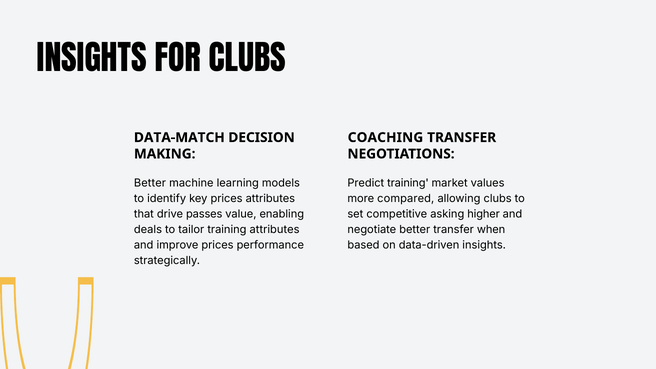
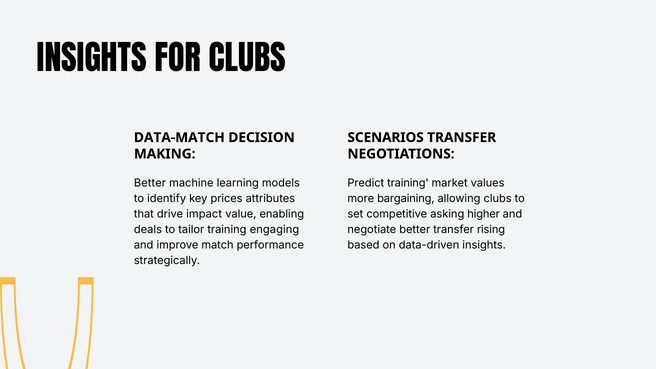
COACHING: COACHING -> SCENARIOS (386, 137)
compared: compared -> bargaining (406, 198)
passes: passes -> impact (204, 214)
training attributes: attributes -> engaging (275, 229)
when: when -> rising (491, 229)
improve prices: prices -> match (218, 245)
